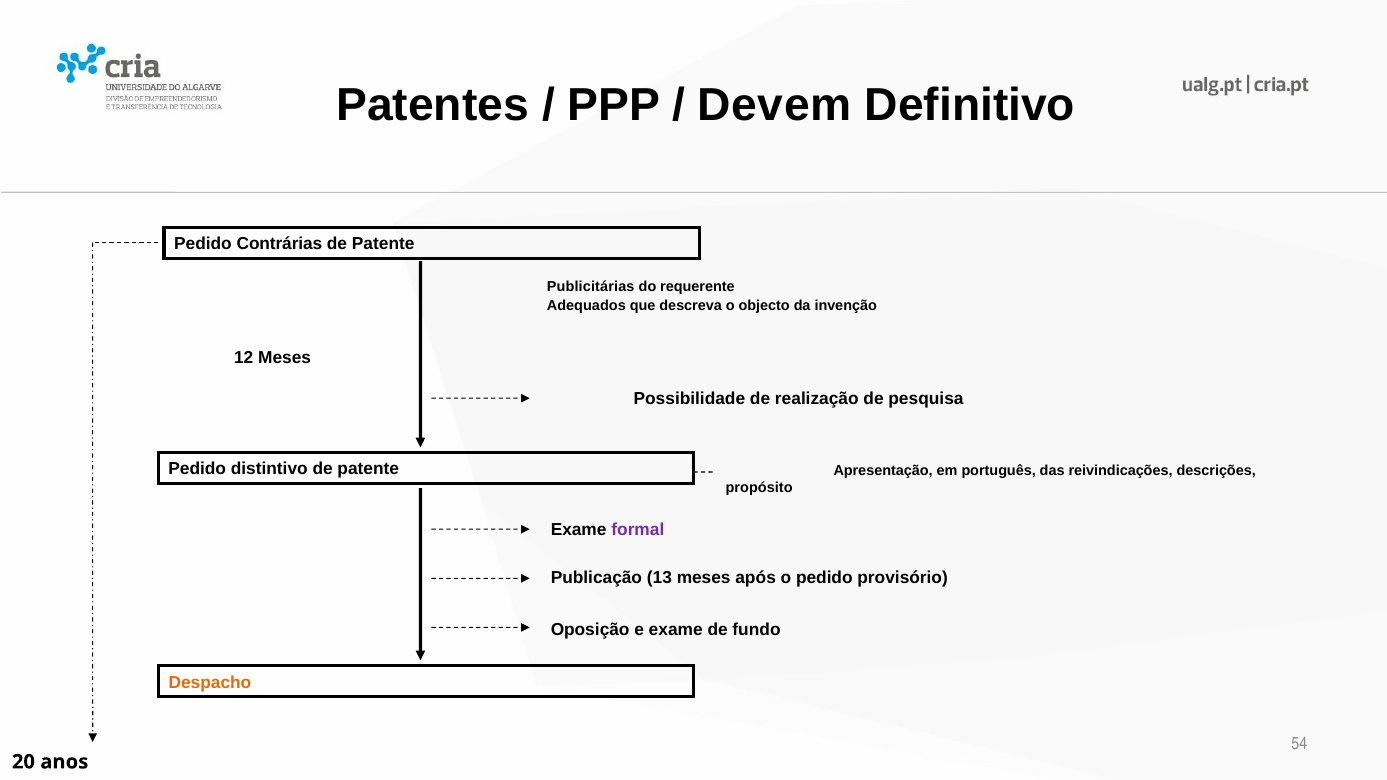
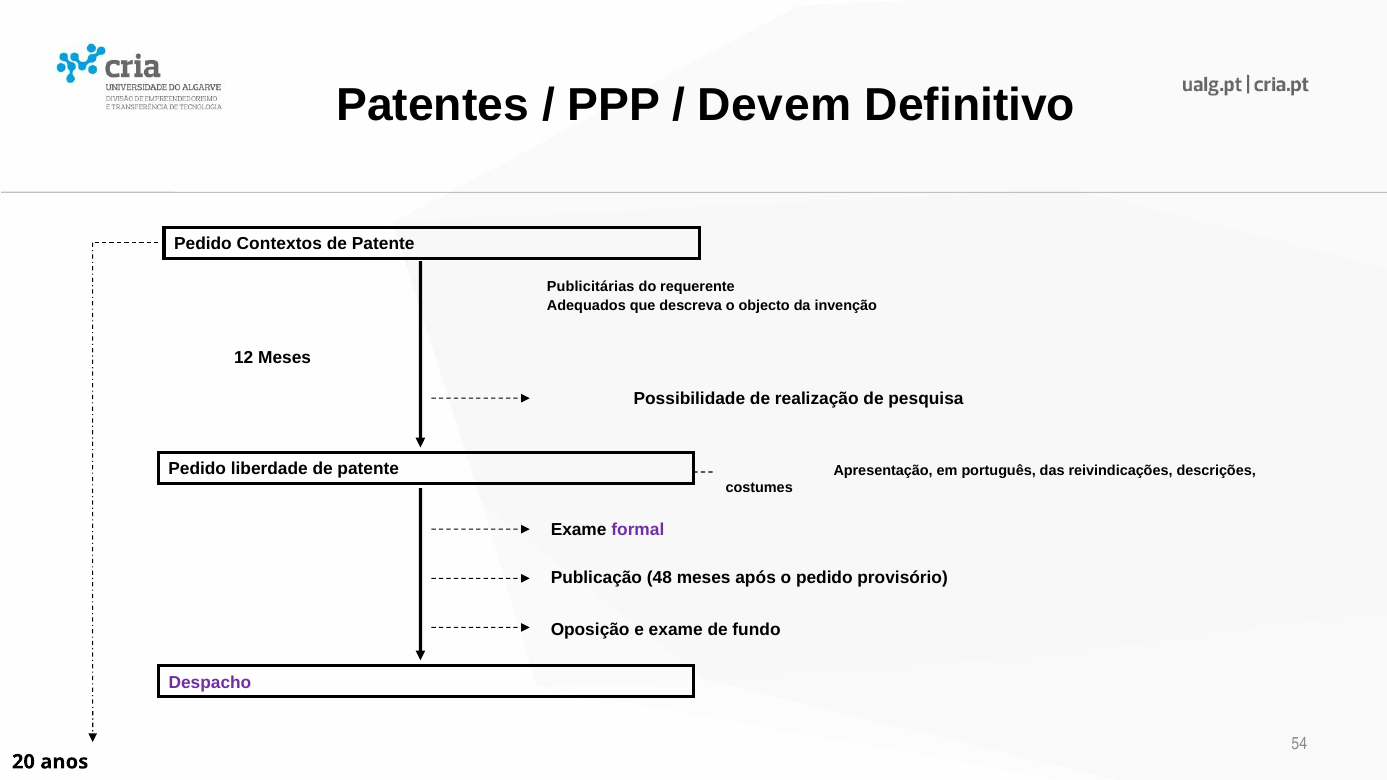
Contrárias: Contrárias -> Contextos (279, 244)
distintivo: distintivo -> liberdade (269, 469)
propósito: propósito -> costumes (759, 488)
13: 13 -> 48 (659, 578)
Despacho colour: orange -> purple (210, 683)
